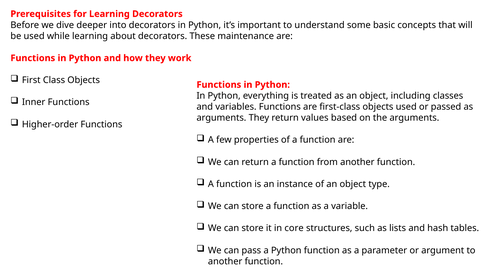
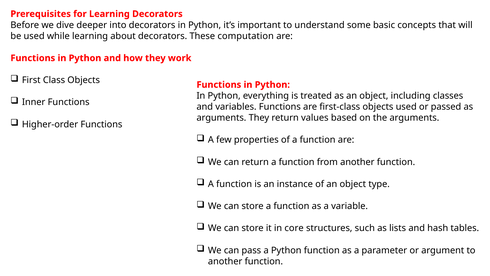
maintenance: maintenance -> computation (246, 36)
